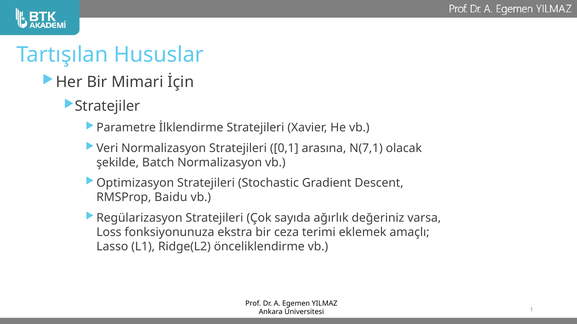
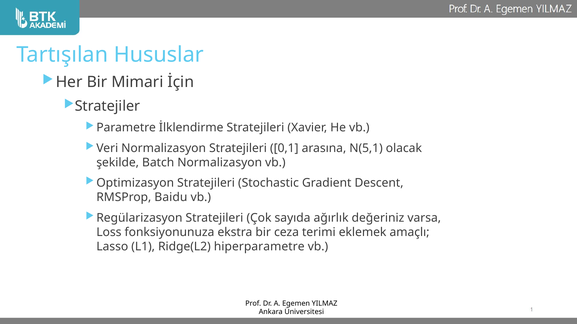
N(7,1: N(7,1 -> N(5,1 (366, 148)
önceliklendirme: önceliklendirme -> hiperparametre (259, 247)
